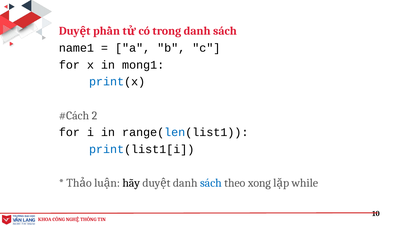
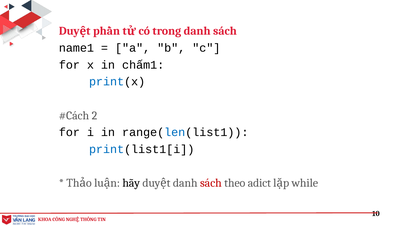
mong1: mong1 -> chấm1 (143, 65)
sách colour: blue -> red (211, 183)
xong: xong -> adict (259, 183)
